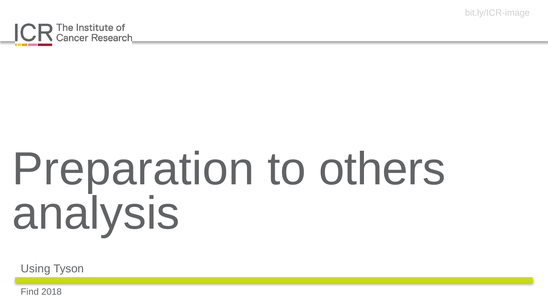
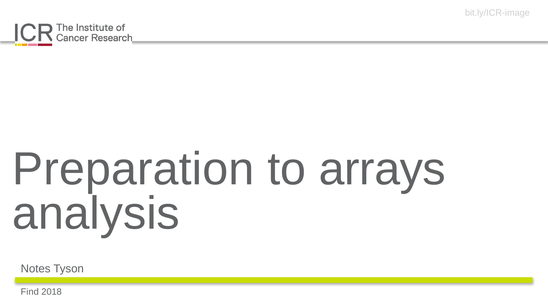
others: others -> arrays (382, 169)
Using: Using -> Notes (36, 269)
